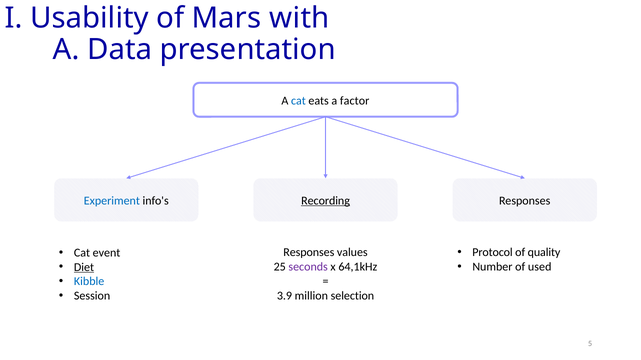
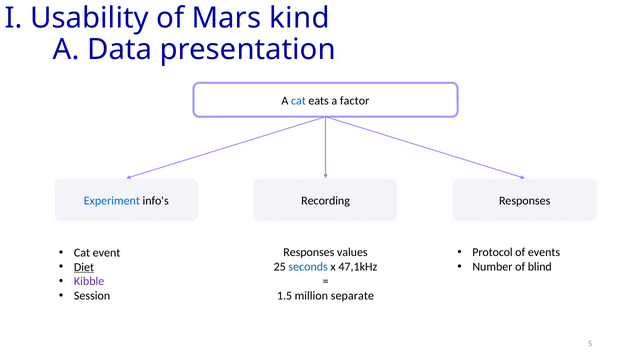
with: with -> kind (299, 18)
Recording underline: present -> none (326, 201)
quality: quality -> events (544, 253)
used: used -> blind (540, 267)
seconds colour: purple -> blue (308, 267)
64,1kHz: 64,1kHz -> 47,1kHz (358, 267)
Kibble colour: blue -> purple (89, 282)
3.9: 3.9 -> 1.5 (284, 296)
selection: selection -> separate (352, 296)
